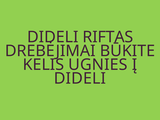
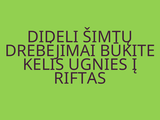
RIFTAS: RIFTAS -> ŠIMTŲ (108, 37)
DIDELI: DIDELI -> RIFTAS (80, 78)
